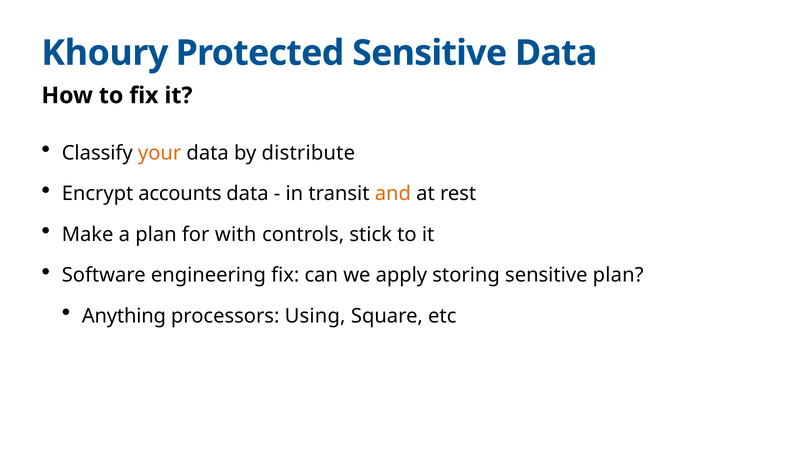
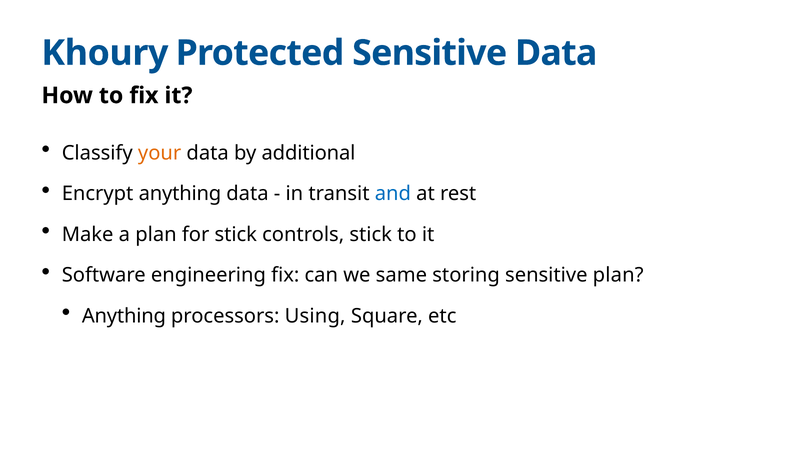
distribute: distribute -> additional (309, 153)
Encrypt accounts: accounts -> anything (180, 194)
and colour: orange -> blue (393, 194)
for with: with -> stick (236, 234)
apply: apply -> same (401, 275)
